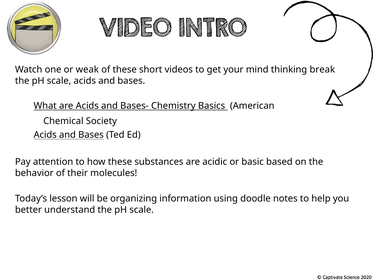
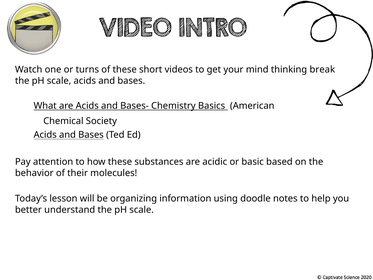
weak: weak -> turns (87, 70)
